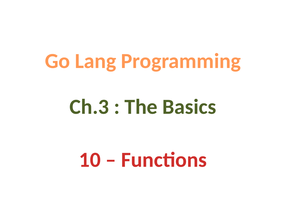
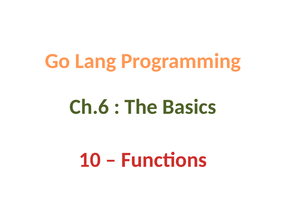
Ch.3: Ch.3 -> Ch.6 (89, 107)
